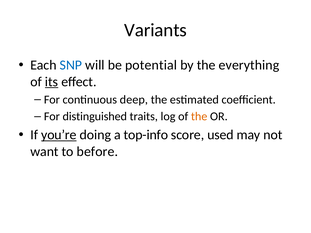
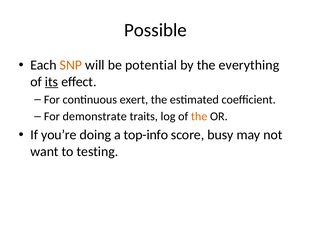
Variants: Variants -> Possible (155, 30)
SNP colour: blue -> orange (71, 65)
deep: deep -> exert (134, 100)
distinguished: distinguished -> demonstrate (95, 117)
you’re underline: present -> none (59, 135)
used: used -> busy (220, 135)
before: before -> testing (97, 152)
